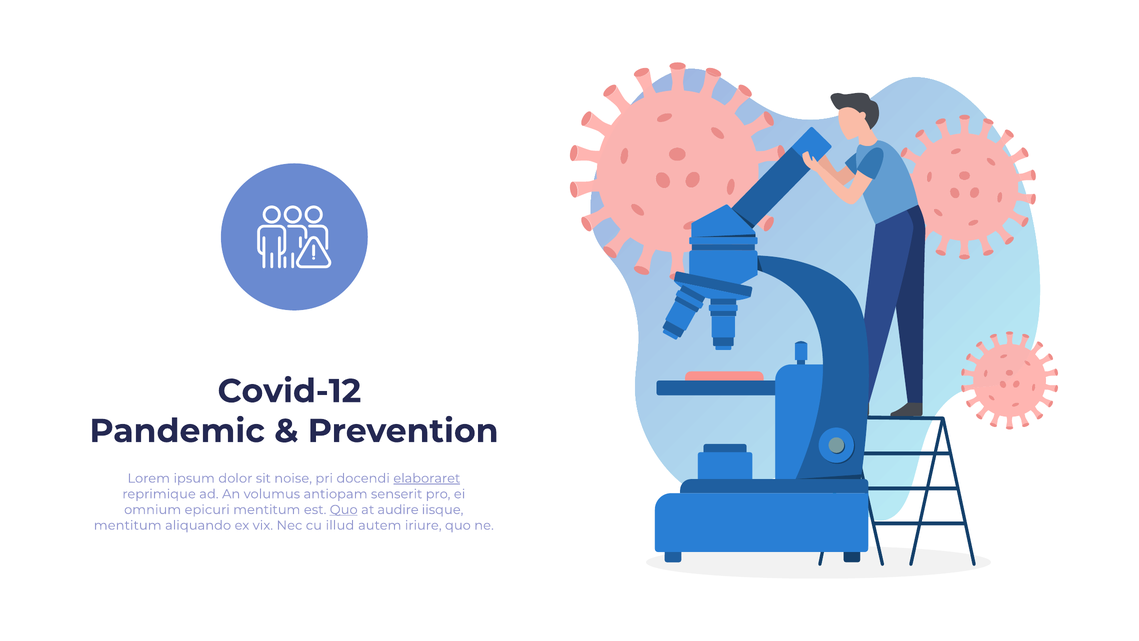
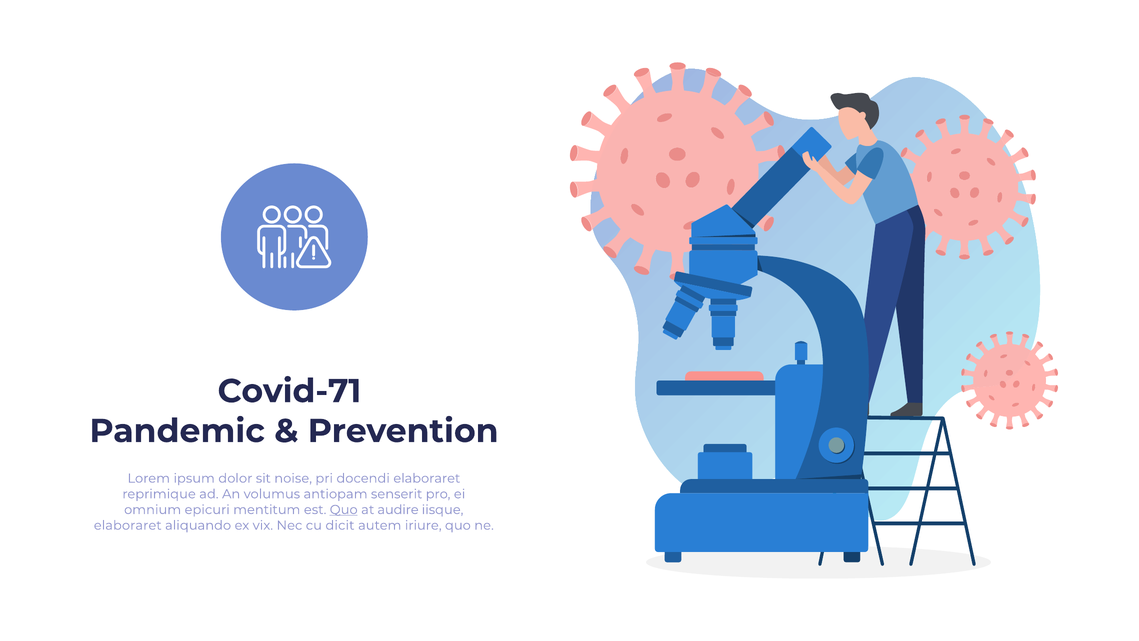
Covid-12: Covid-12 -> Covid-71 (289, 391)
elaboraret underline: present -> none (427, 478)
mentitum: mentitum -> elaboraret (128, 525)
illud: illud -> dicit (340, 525)
